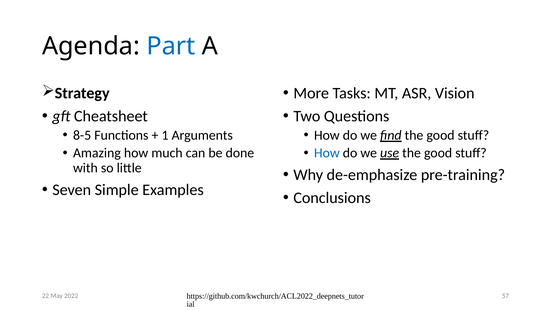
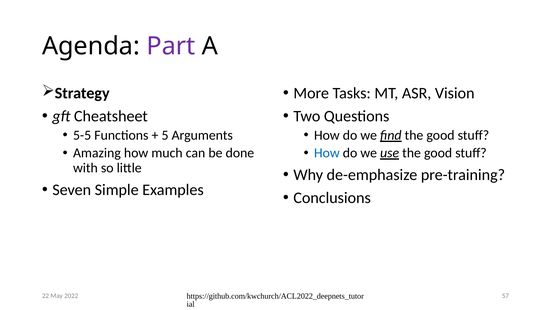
Part colour: blue -> purple (171, 46)
8-5: 8-5 -> 5-5 (82, 135)
1: 1 -> 5 (165, 135)
